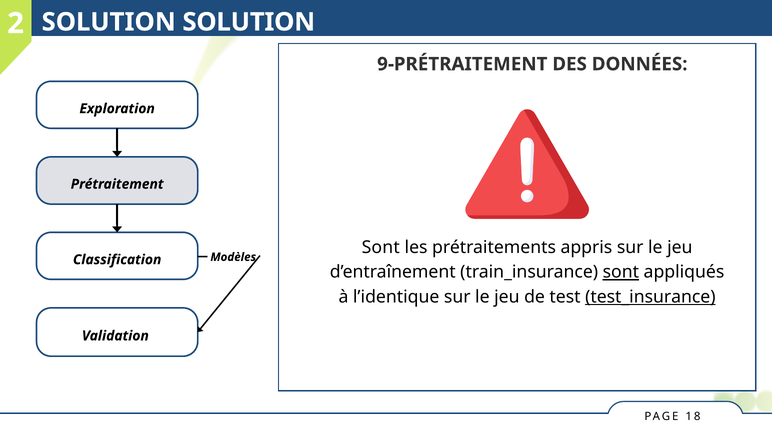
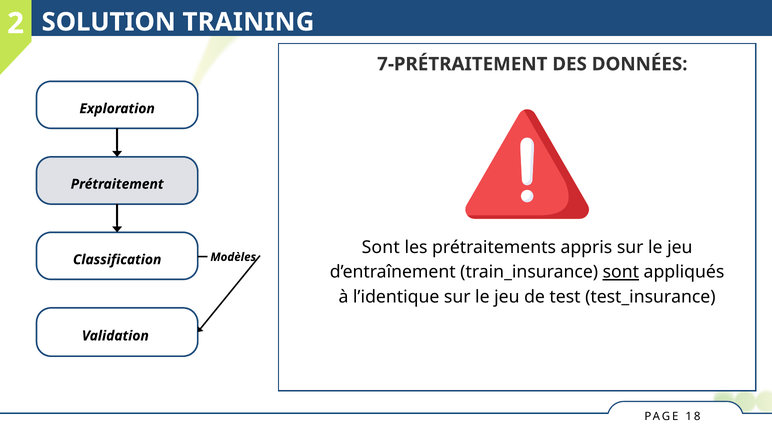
SOLUTION SOLUTION: SOLUTION -> TRAINING (249, 22)
9-PRÉTRAITEMENT: 9-PRÉTRAITEMENT -> 7-PRÉTRAITEMENT (462, 64)
test_insurance underline: present -> none (650, 297)
